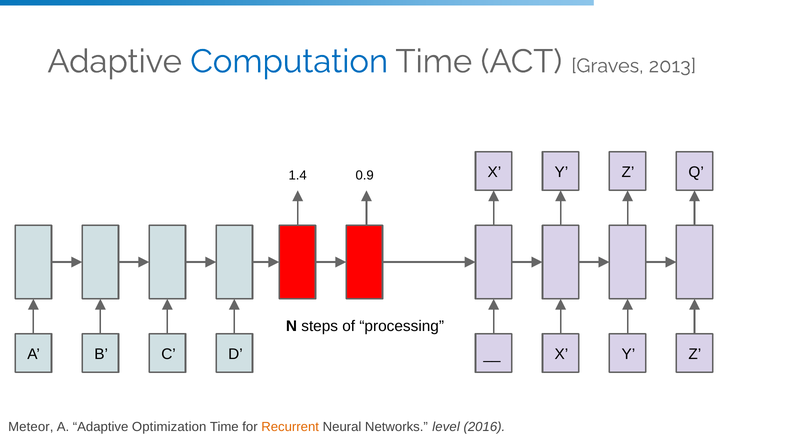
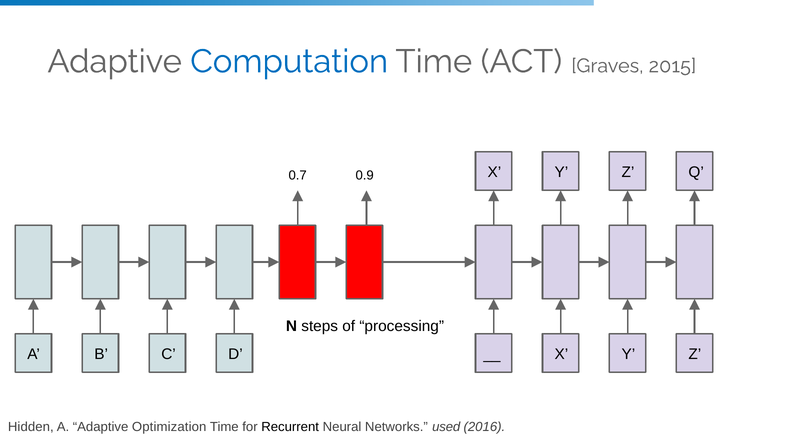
2013: 2013 -> 2015 (672, 66)
1.4: 1.4 -> 0.7 (298, 176)
Meteor: Meteor -> Hidden (31, 427)
Recurrent colour: orange -> black (290, 427)
level: level -> used (446, 427)
